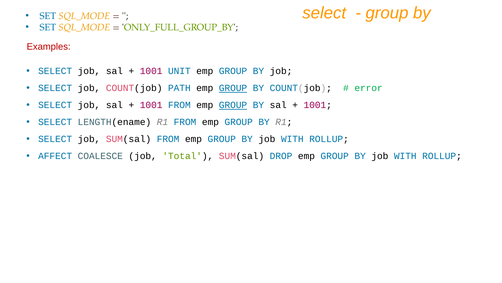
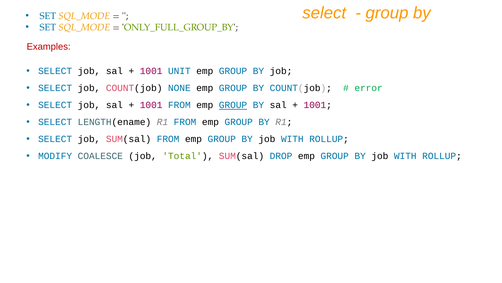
PATH: PATH -> NONE (179, 88)
GROUP underline: present -> none (233, 88)
AFFECT: AFFECT -> MODIFY (55, 156)
